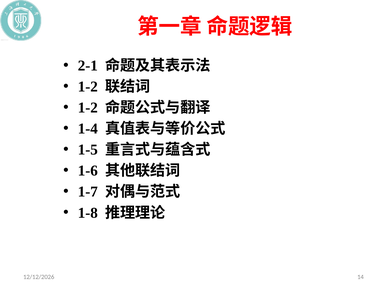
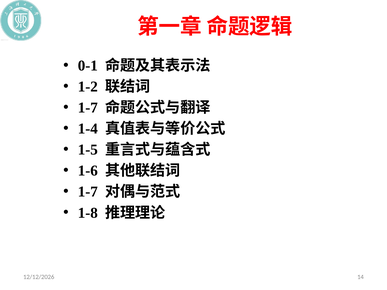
2-1: 2-1 -> 0-1 (88, 66)
1-2: 1-2 -> 1-7 (88, 108)
